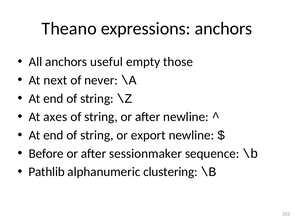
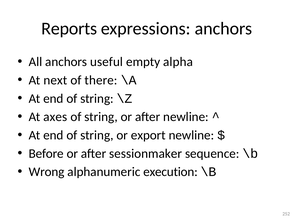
Theano: Theano -> Reports (69, 28)
those: those -> alpha (178, 62)
never: never -> there (101, 80)
Pathlib: Pathlib -> Wrong (47, 171)
clustering: clustering -> execution (170, 171)
